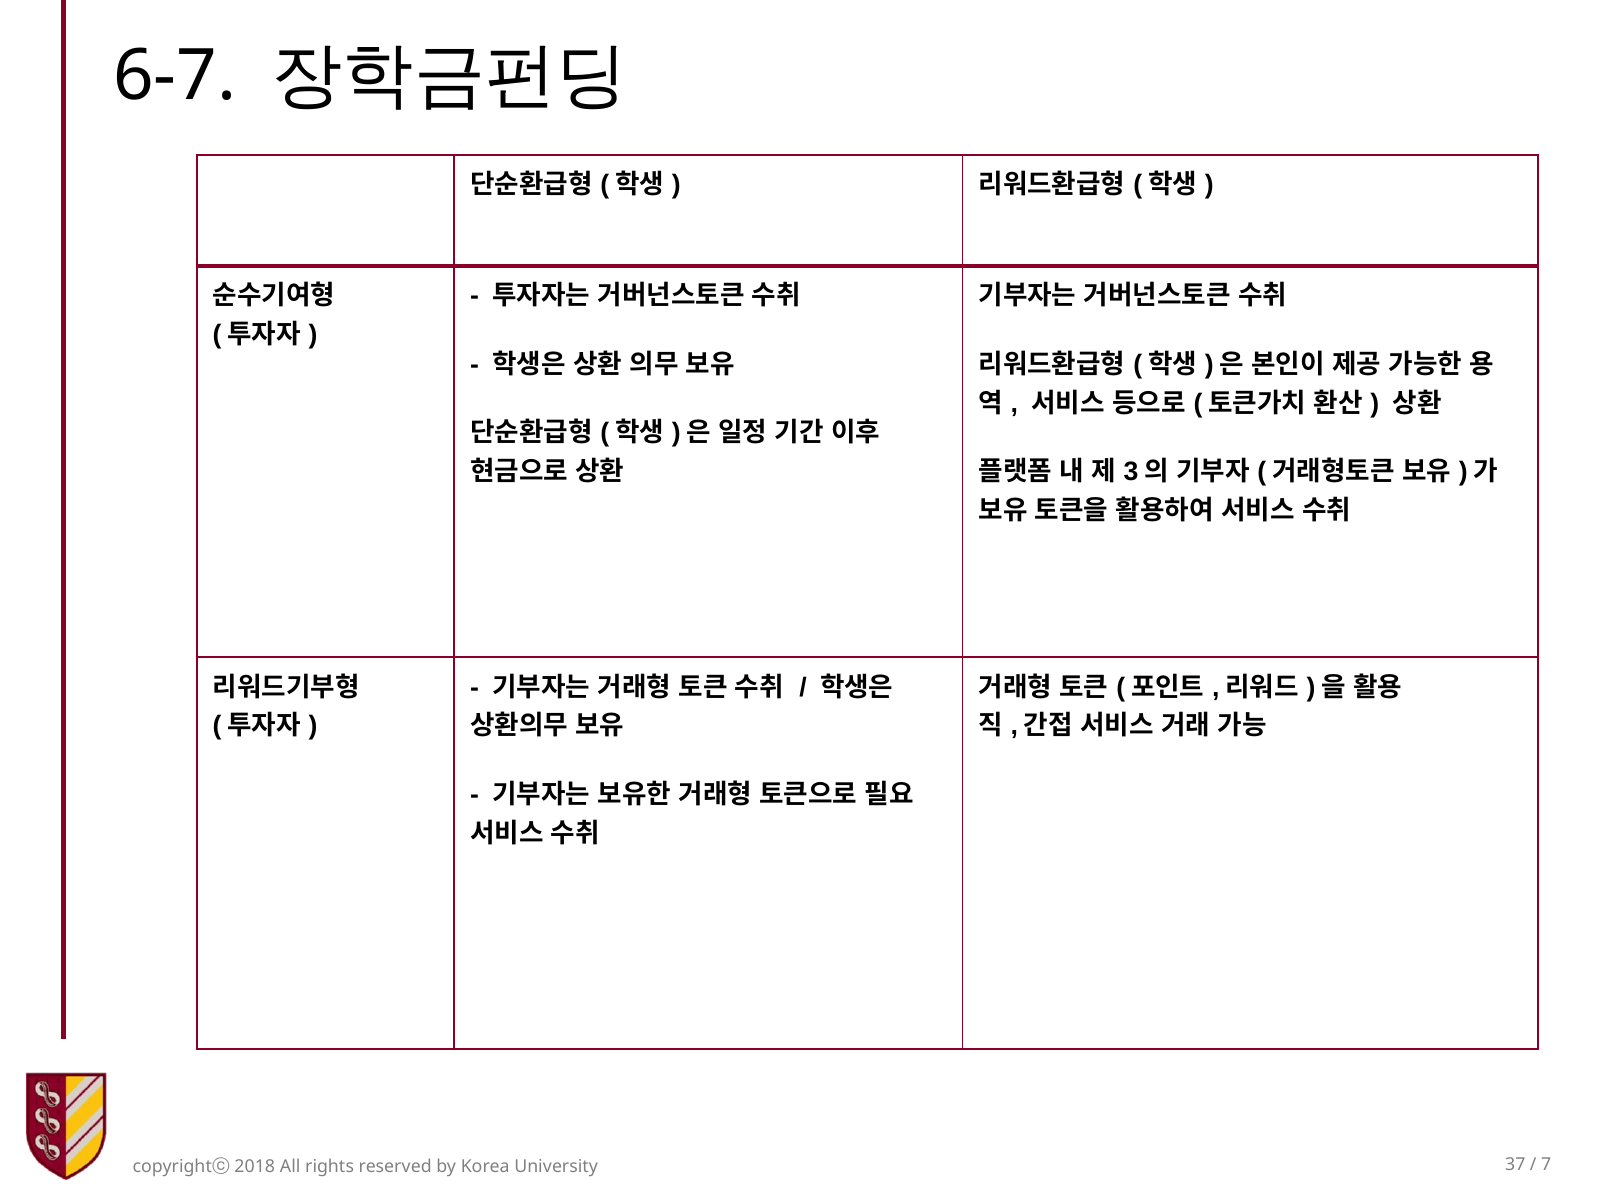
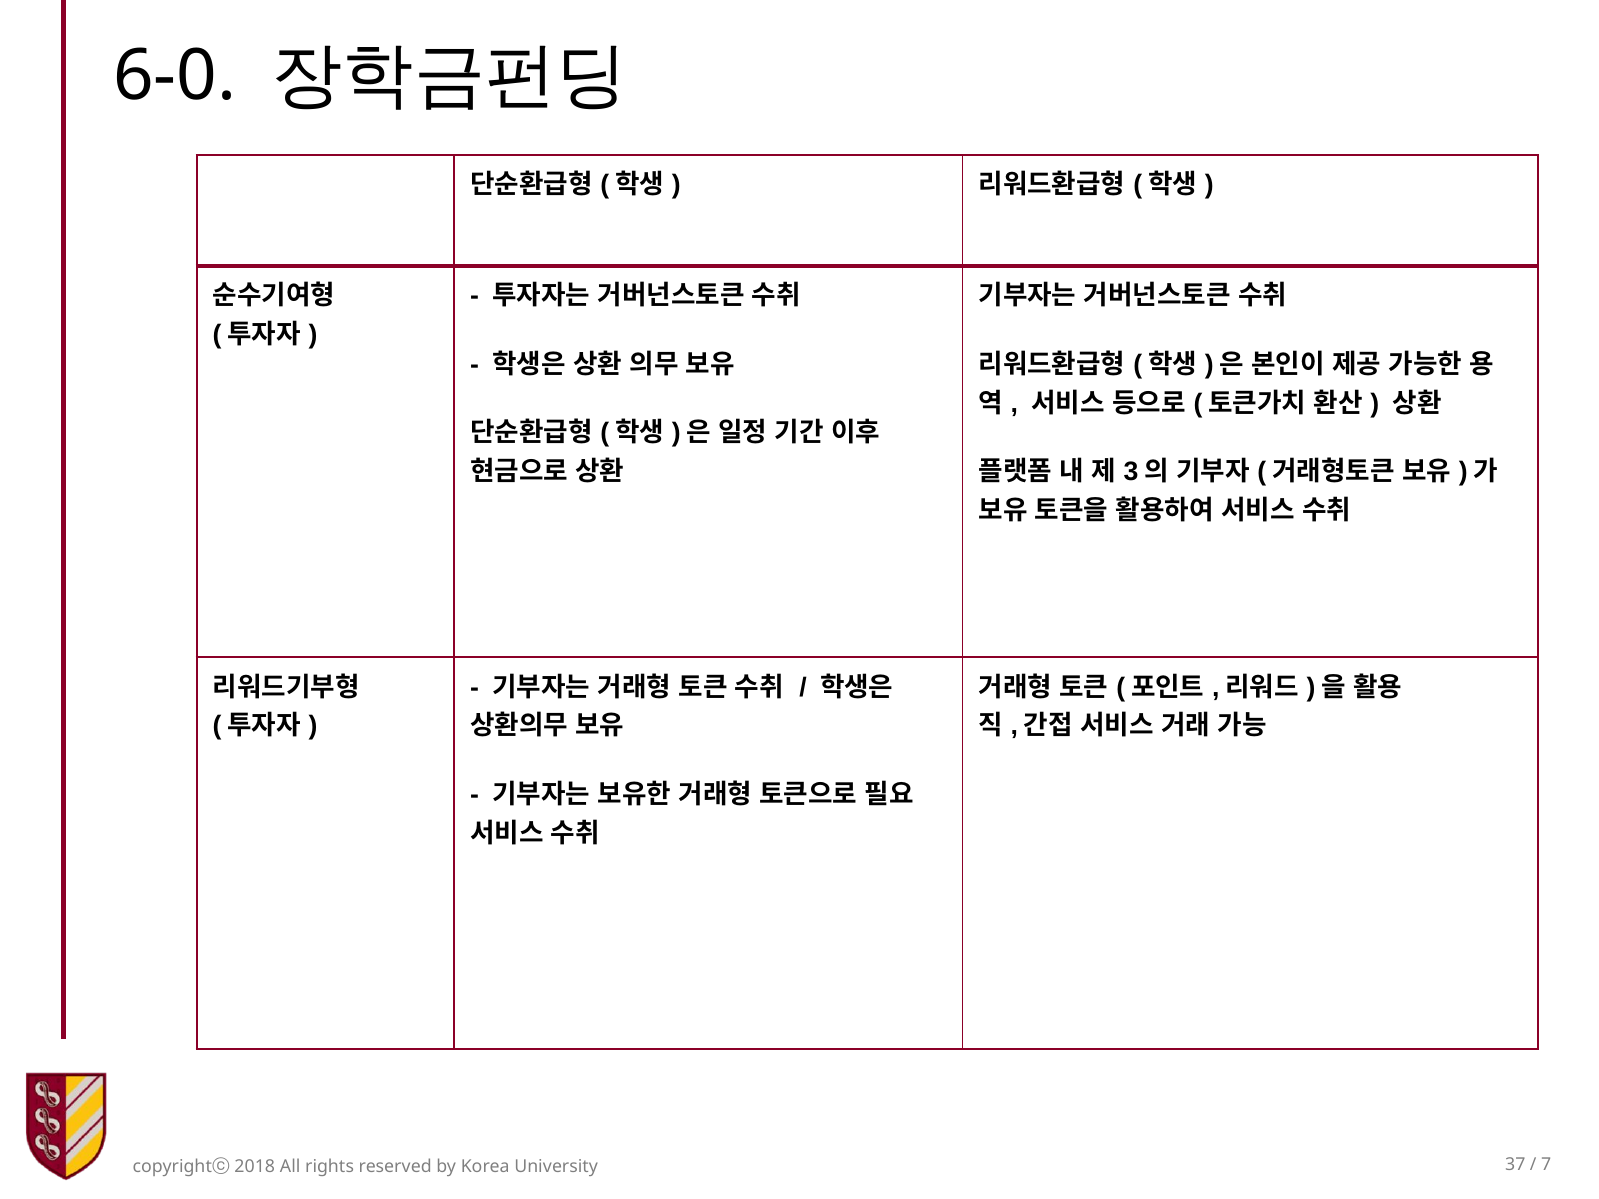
6-7: 6-7 -> 6-0 (175, 76)
